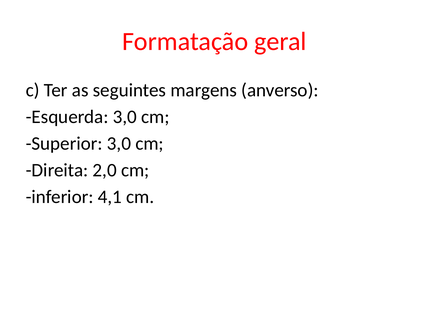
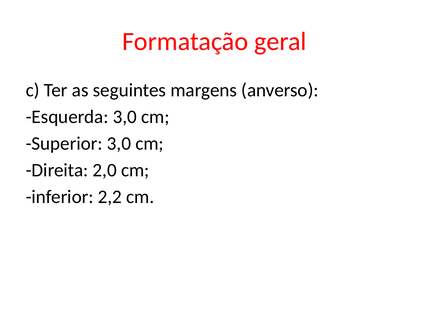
4,1: 4,1 -> 2,2 (110, 197)
